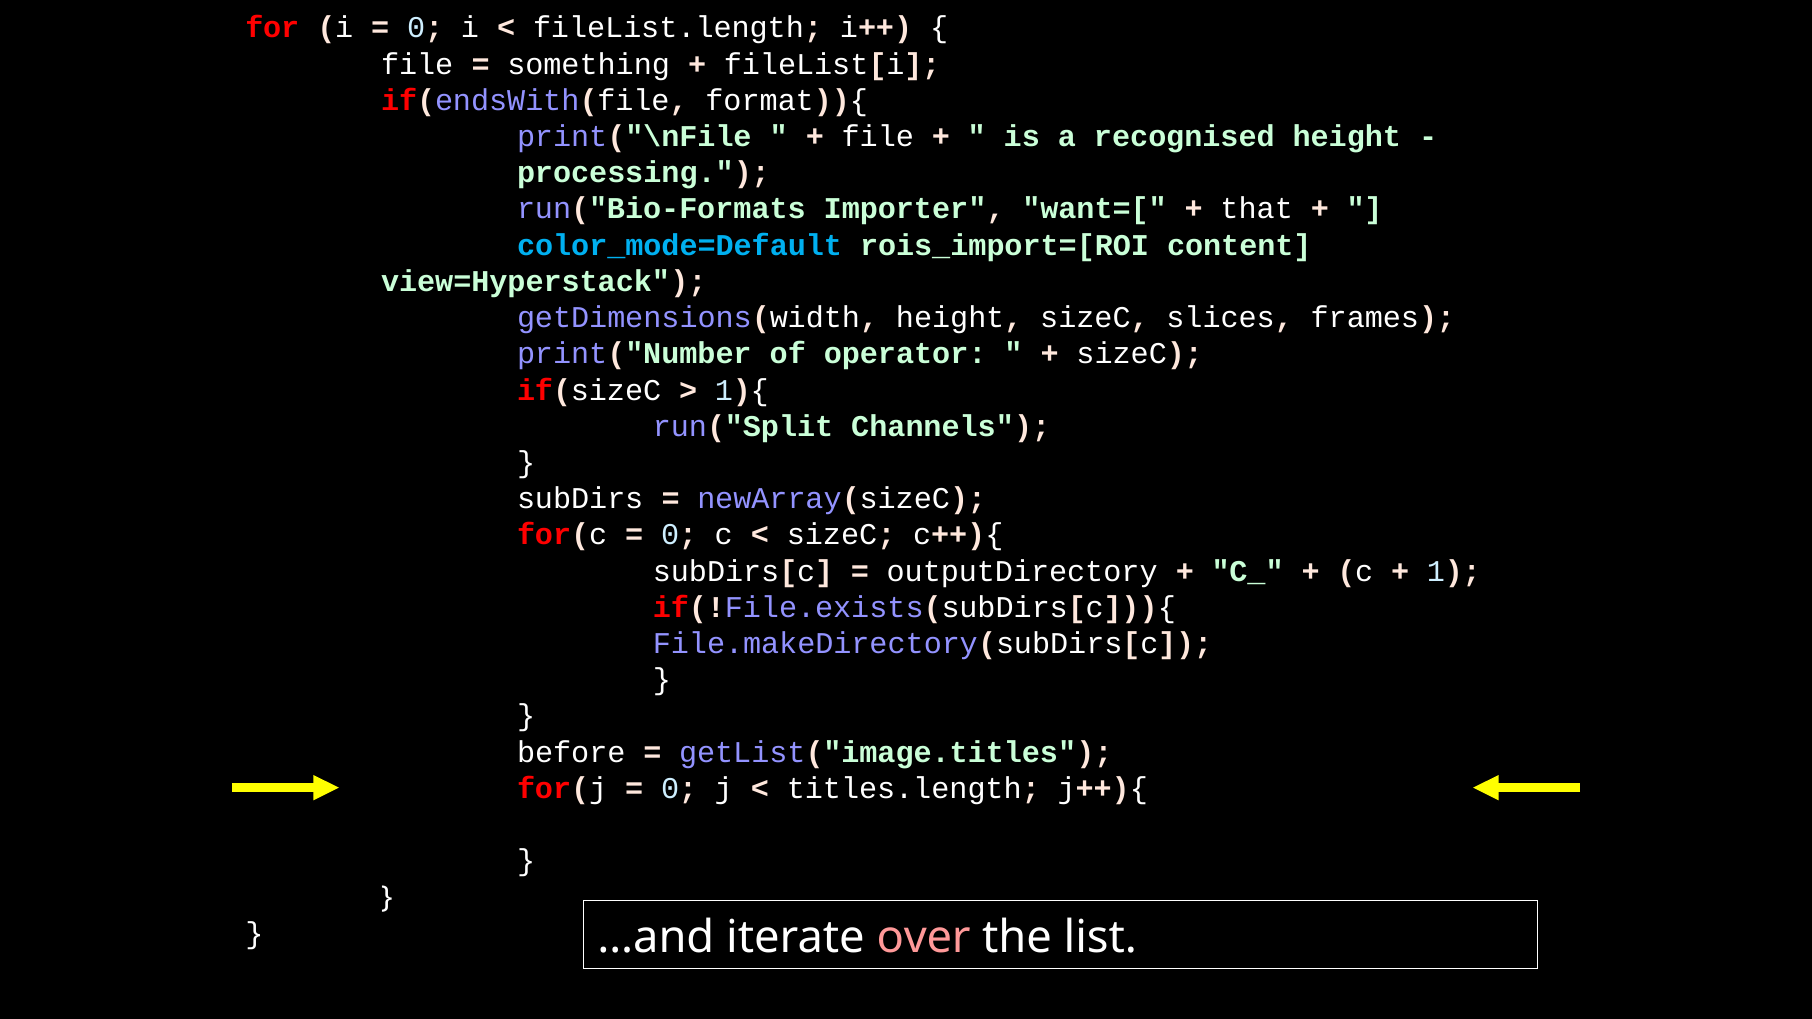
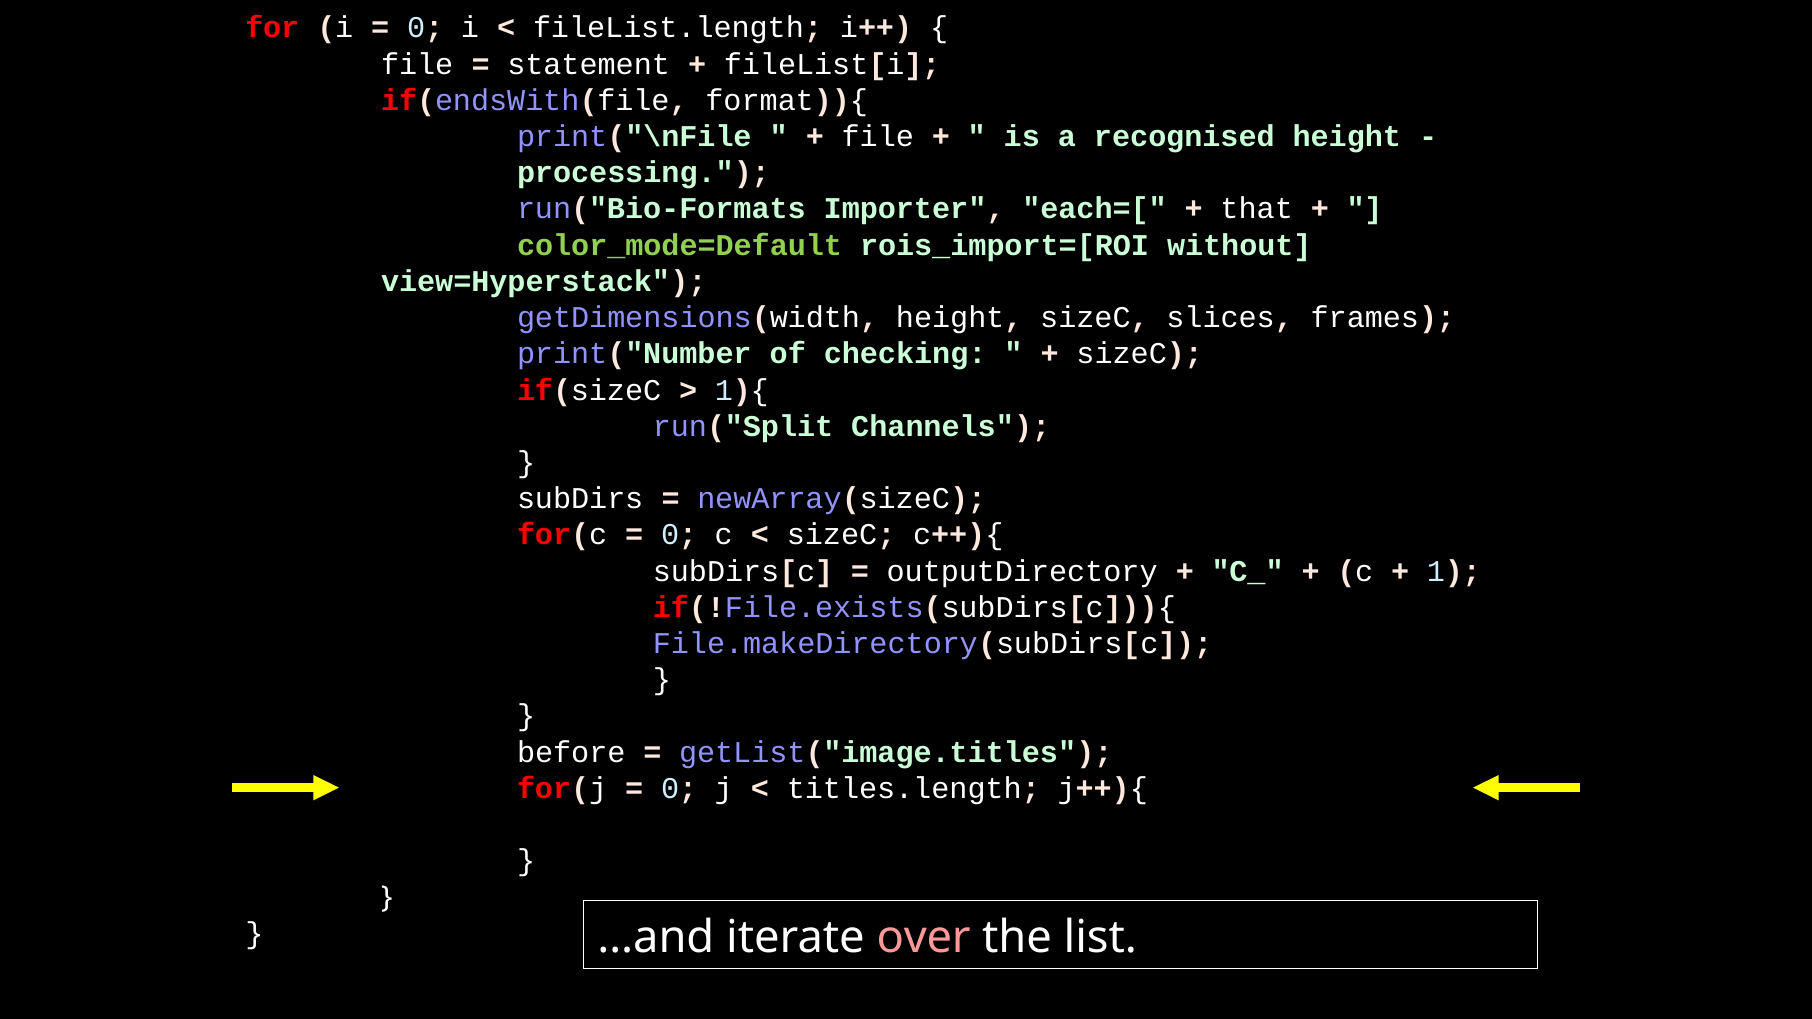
something: something -> statement (589, 64)
want=[: want=[ -> each=[ (1095, 209)
color_mode=Default colour: light blue -> light green (680, 245)
content: content -> without (1239, 245)
operator: operator -> checking (905, 354)
